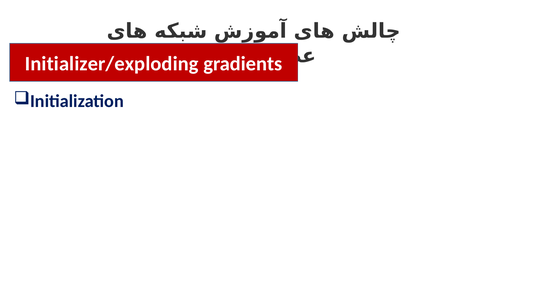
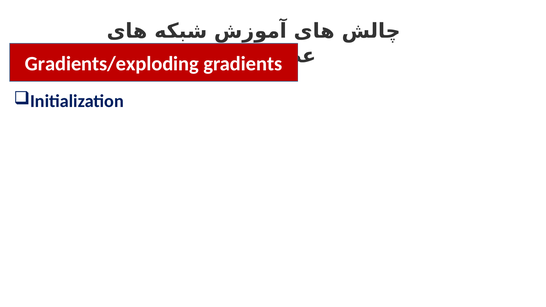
Initializer/exploding: Initializer/exploding -> Gradients/exploding (112, 64)
